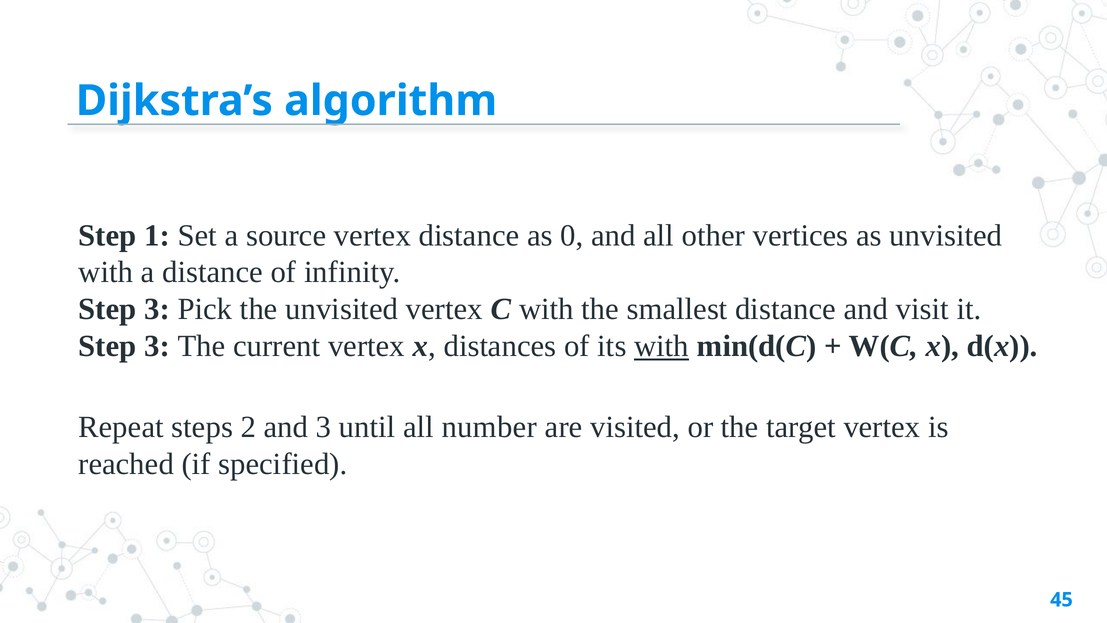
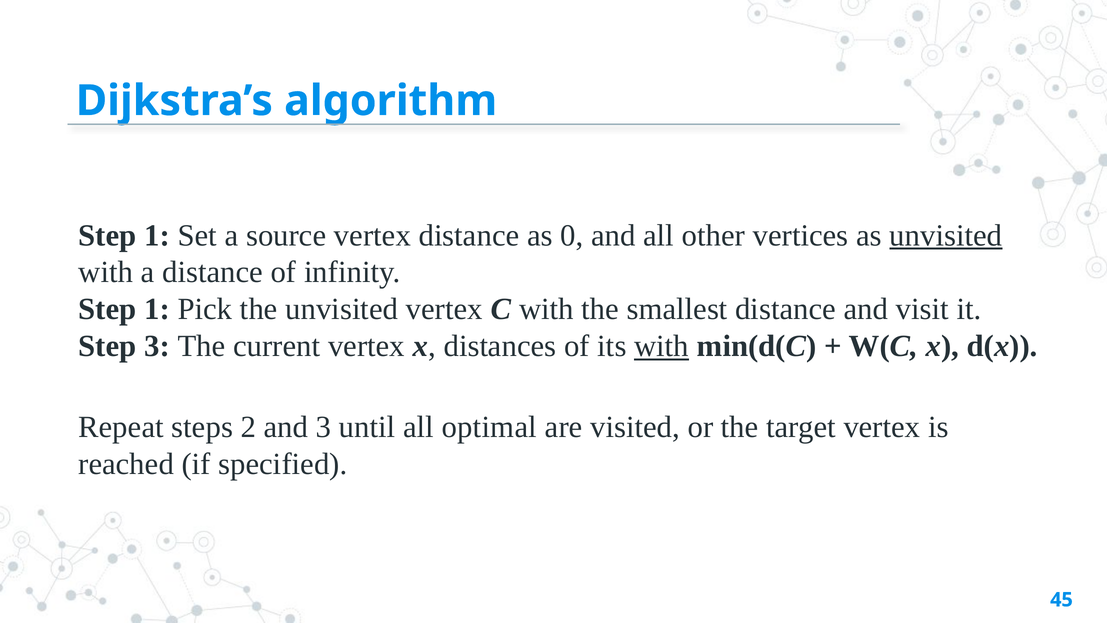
unvisited underline: none -> present (946, 235)
3: 3 -> 1 (157, 309)
number: number -> optimal (489, 427)
